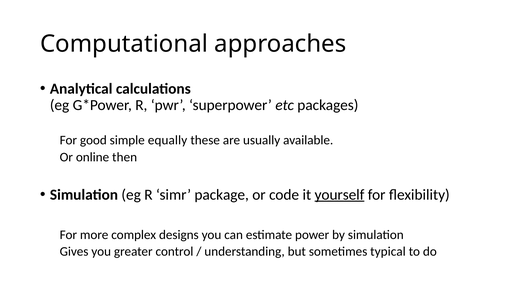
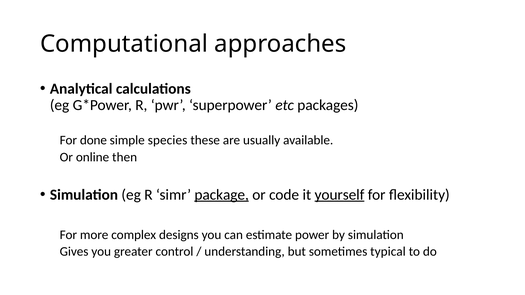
good: good -> done (93, 140)
equally: equally -> species (168, 140)
package underline: none -> present (222, 195)
